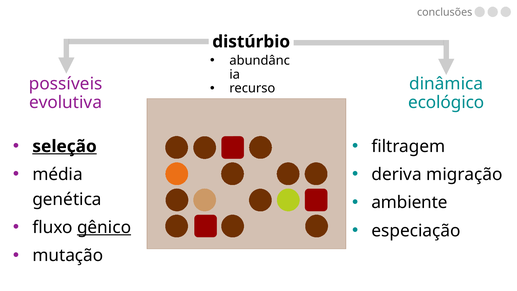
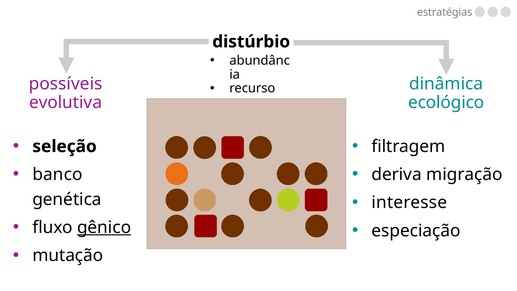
conclusões: conclusões -> estratégias (445, 12)
seleção underline: present -> none (65, 146)
média: média -> banco (57, 174)
ambiente: ambiente -> interesse (409, 202)
